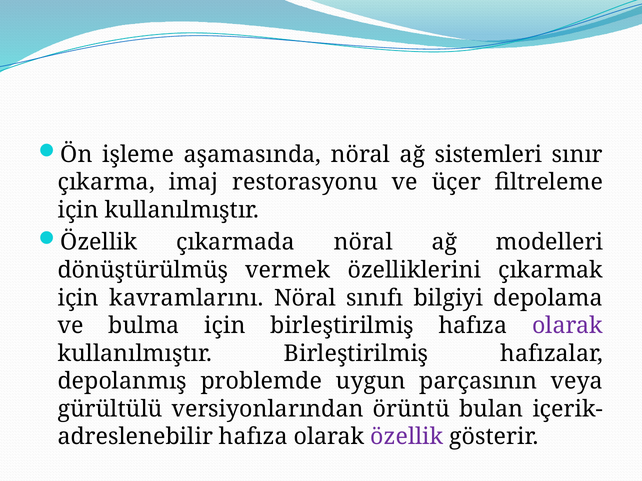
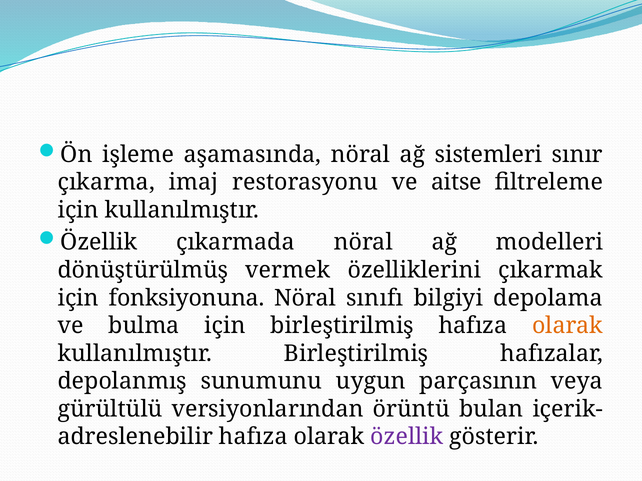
üçer: üçer -> aitse (456, 182)
kavramlarını: kavramlarını -> fonksiyonuna (187, 298)
olarak colour: purple -> orange (568, 326)
problemde: problemde -> sunumunu (261, 382)
